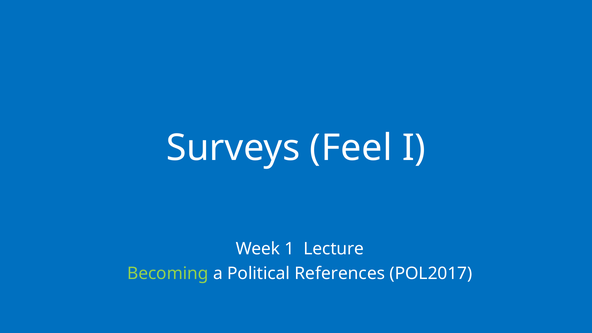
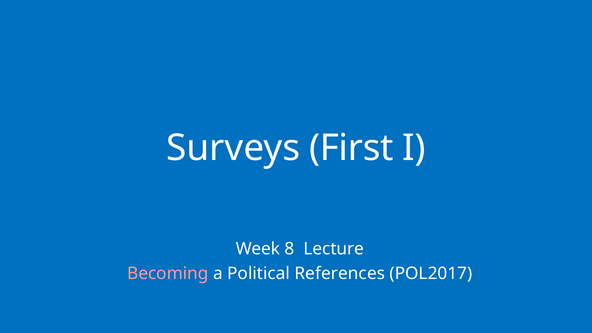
Feel: Feel -> First (351, 148)
1: 1 -> 8 (289, 249)
Becoming colour: light green -> pink (168, 274)
